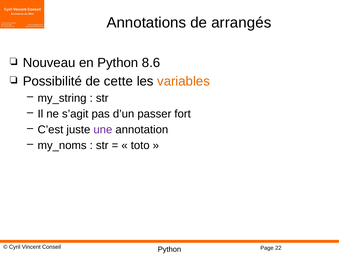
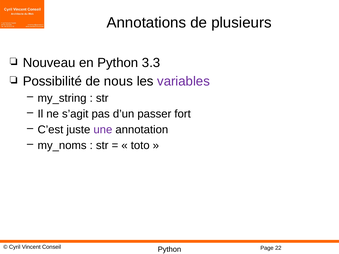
arrangés: arrangés -> plusieurs (241, 23)
8.6: 8.6 -> 3.3 (151, 63)
cette: cette -> nous (118, 81)
variables colour: orange -> purple (184, 81)
